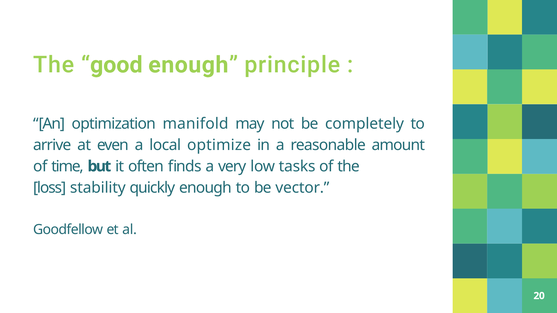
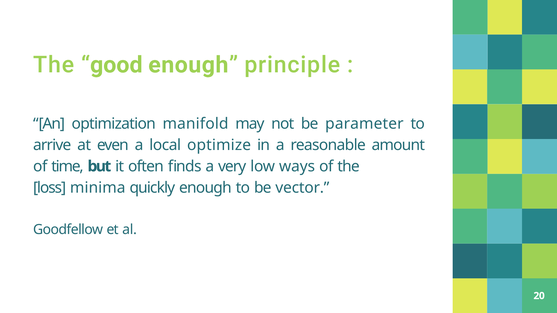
completely: completely -> parameter (364, 124)
tasks: tasks -> ways (297, 166)
stability: stability -> minima (98, 188)
